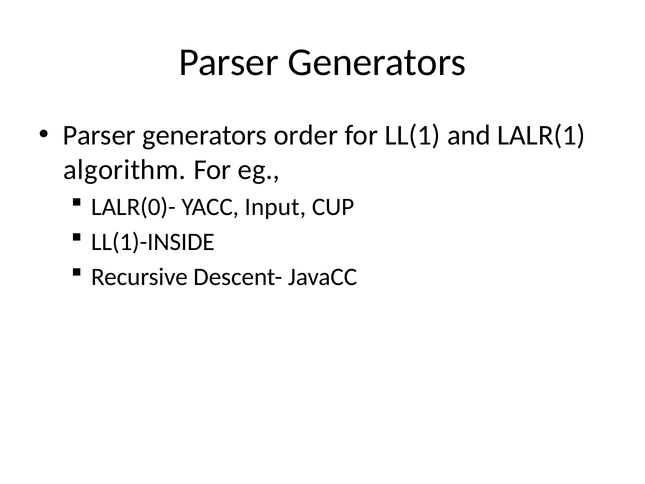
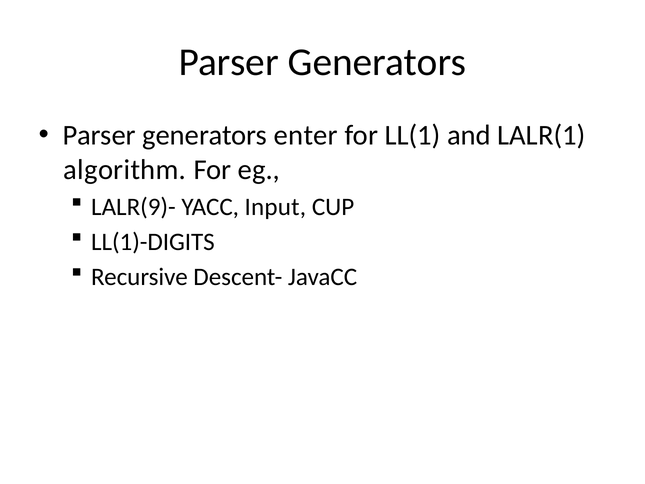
order: order -> enter (306, 135)
LALR(0)-: LALR(0)- -> LALR(9)- (133, 207)
LL(1)-INSIDE: LL(1)-INSIDE -> LL(1)-DIGITS (153, 242)
